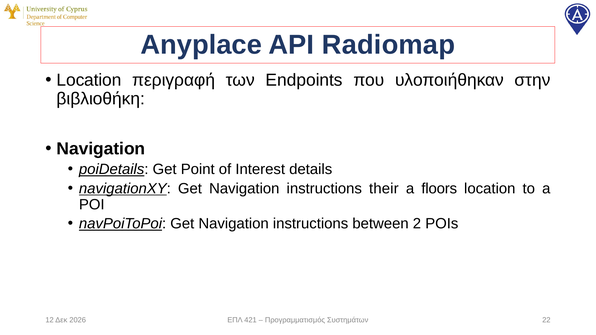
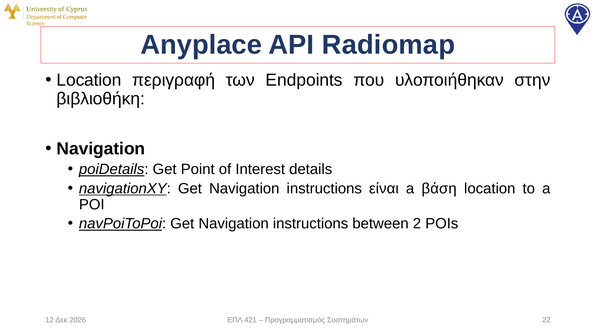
their: their -> είναι (384, 189)
floors: floors -> βάση (439, 189)
